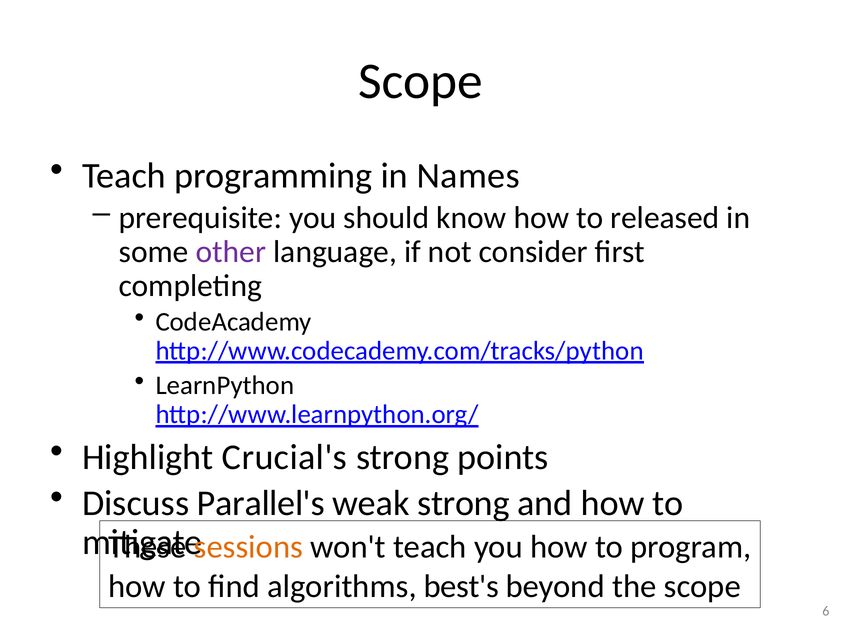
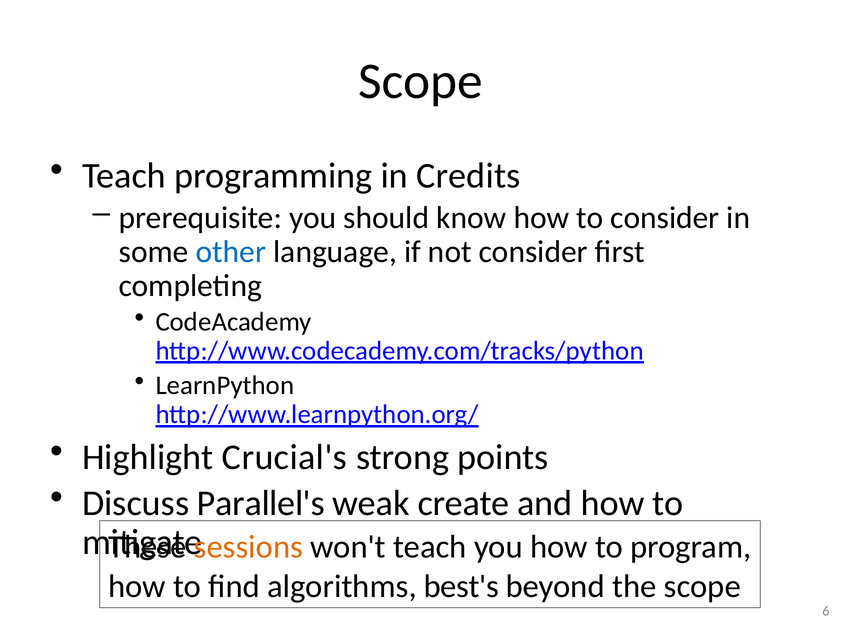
Names: Names -> Credits (468, 176)
to released: released -> consider (665, 218)
other colour: purple -> blue (231, 252)
weak strong: strong -> create (463, 503)
